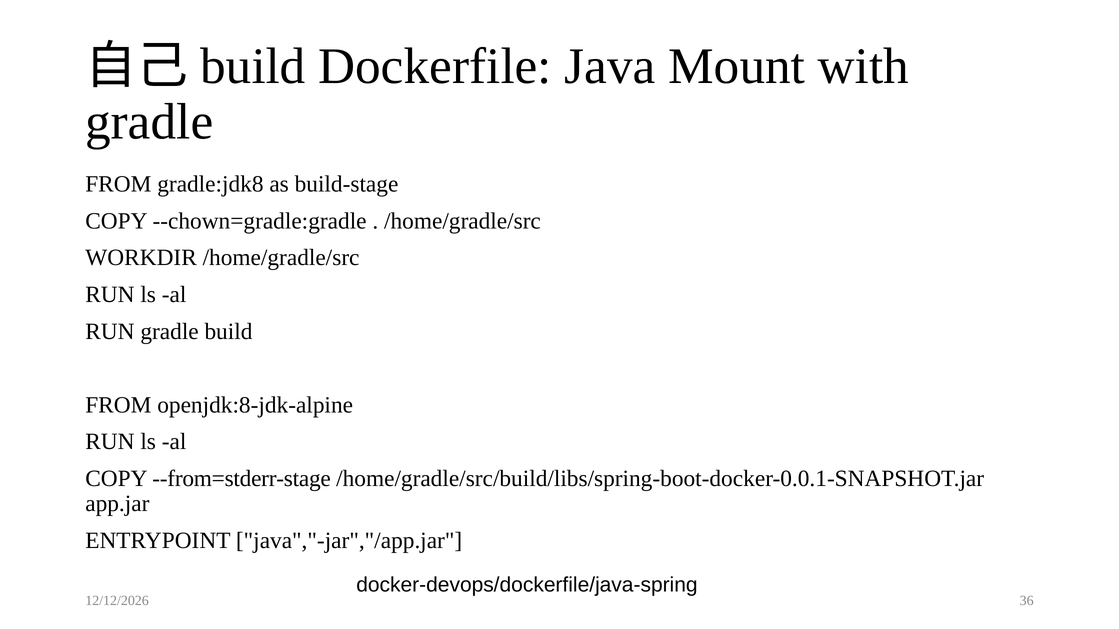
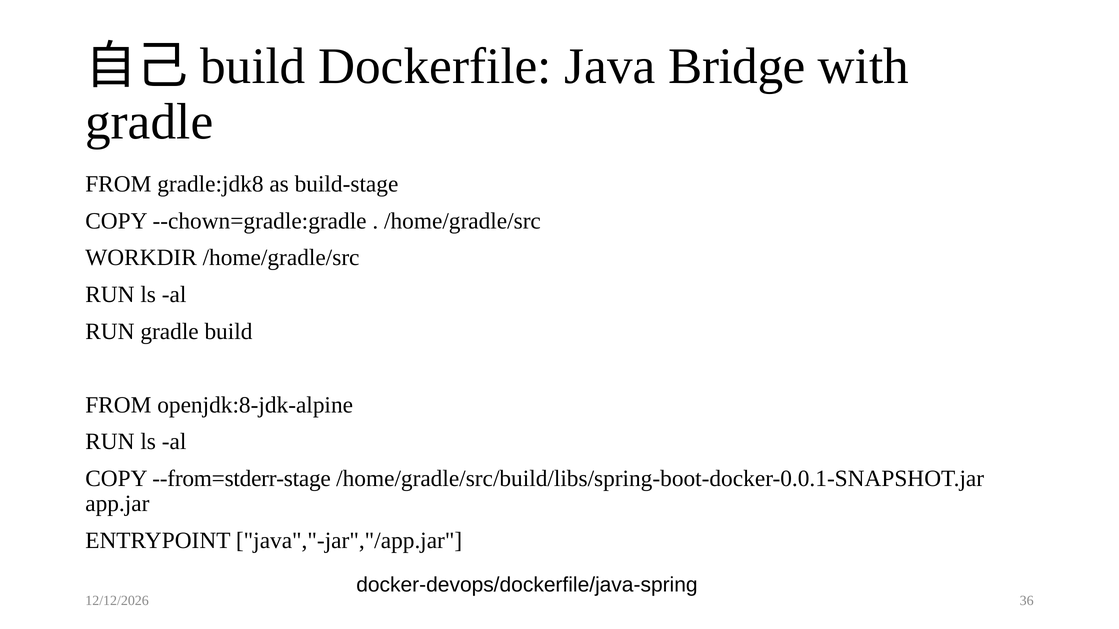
Mount: Mount -> Bridge (737, 66)
